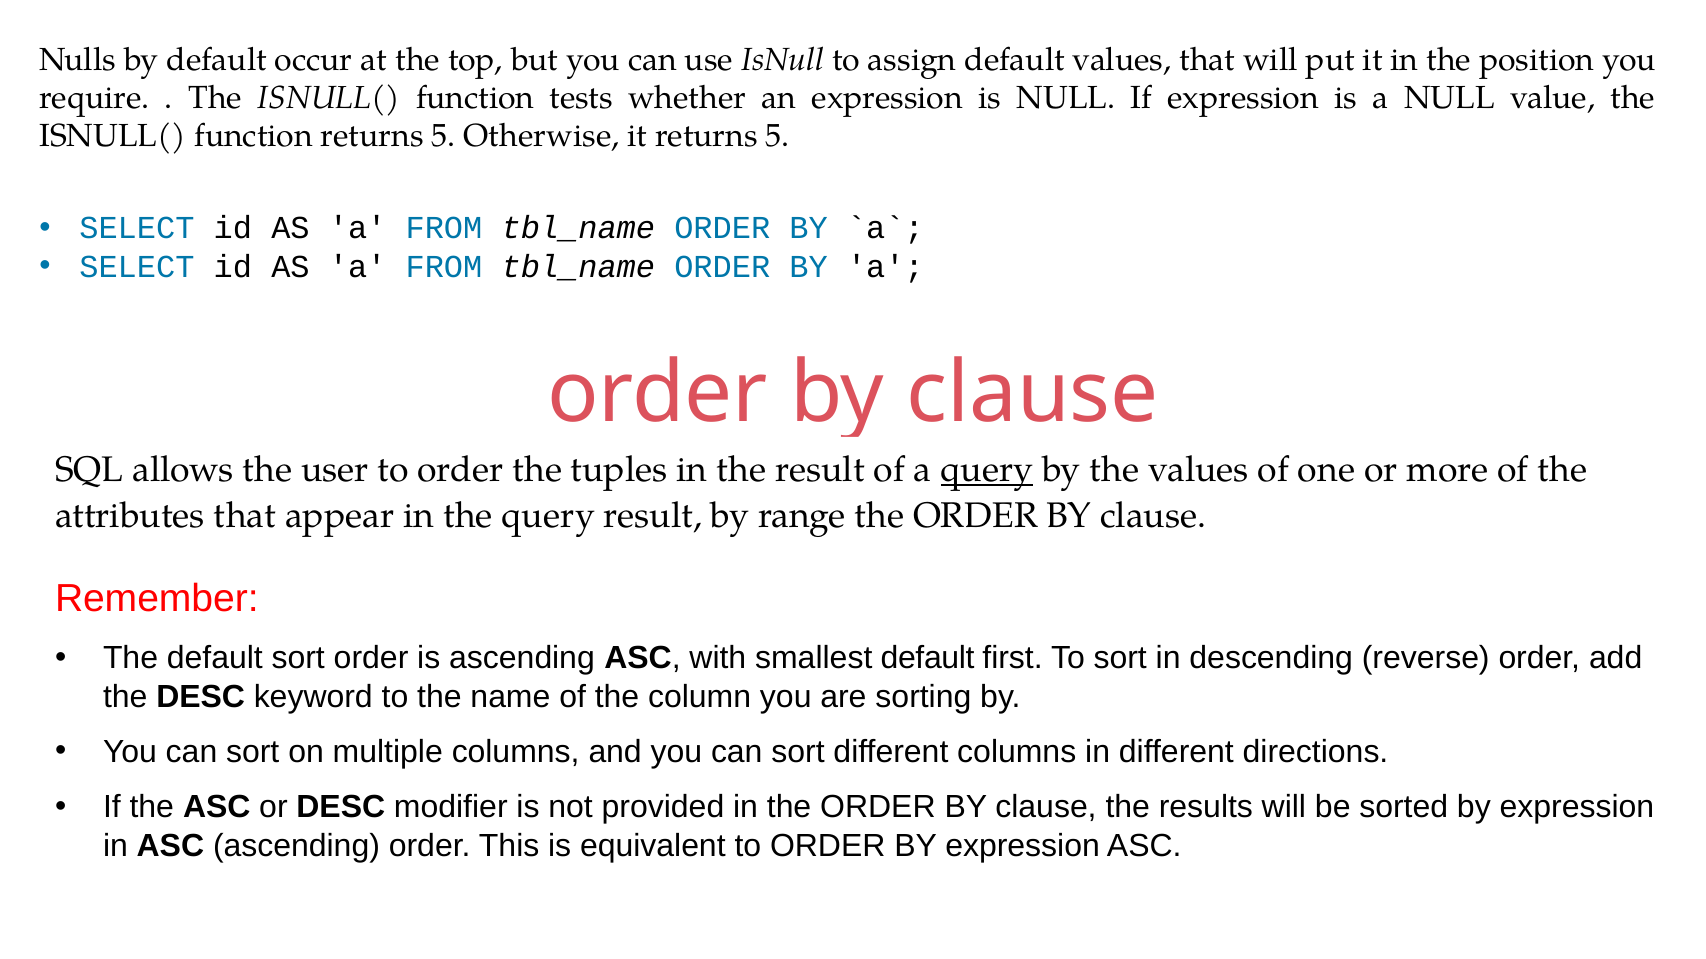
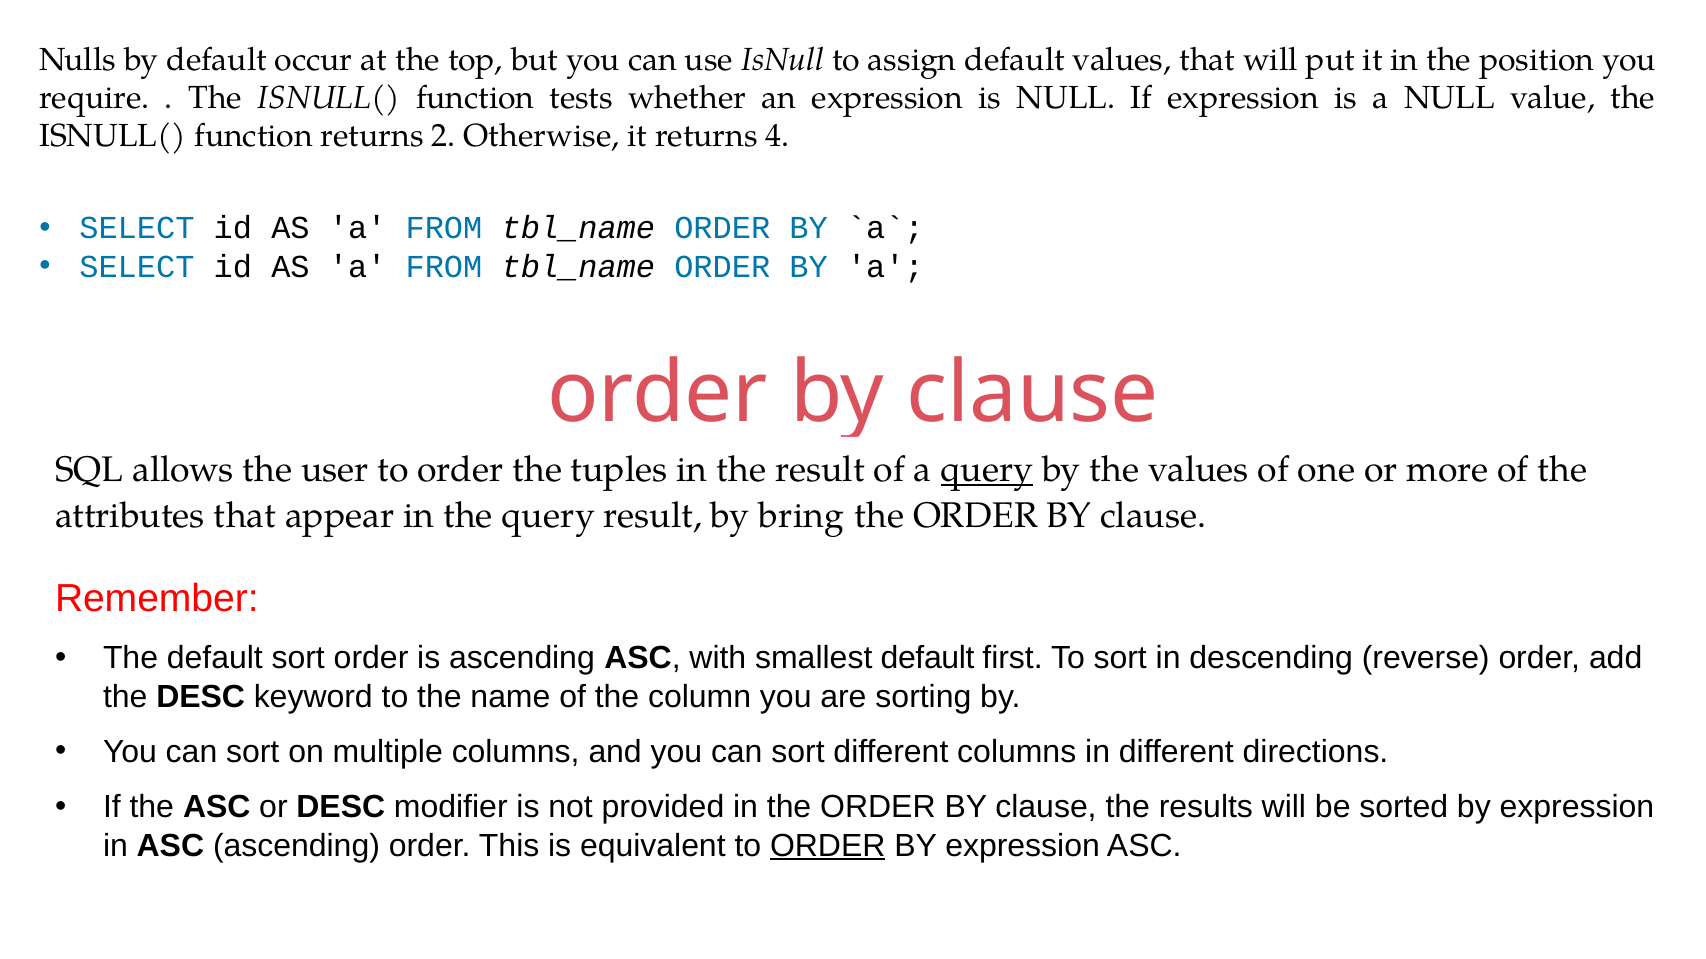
function returns 5: 5 -> 2 (444, 136)
it returns 5: 5 -> 4 (778, 136)
range: range -> bring (802, 516)
ORDER underline: none -> present (828, 846)
